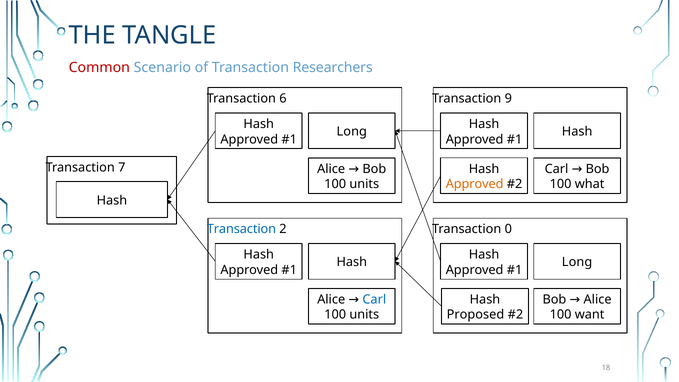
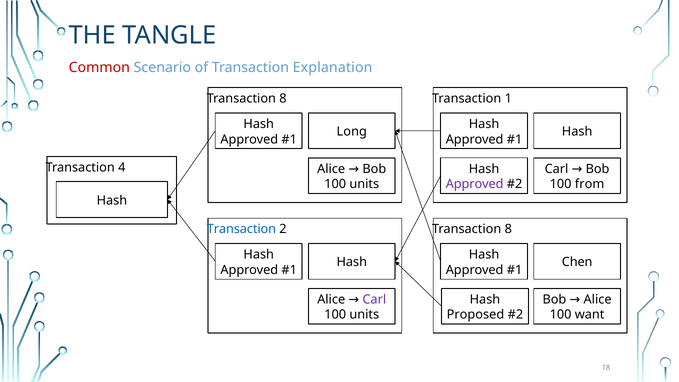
Researchers: Researchers -> Explanation (333, 68)
6: 6 -> 8 (283, 99)
9: 9 -> 1 (508, 99)
7: 7 -> 4 (122, 167)
Approved colour: orange -> purple (475, 184)
what: what -> from (590, 184)
0: 0 -> 8 (508, 229)
Long: Long -> Chen (577, 262)
Carl colour: blue -> purple (374, 299)
